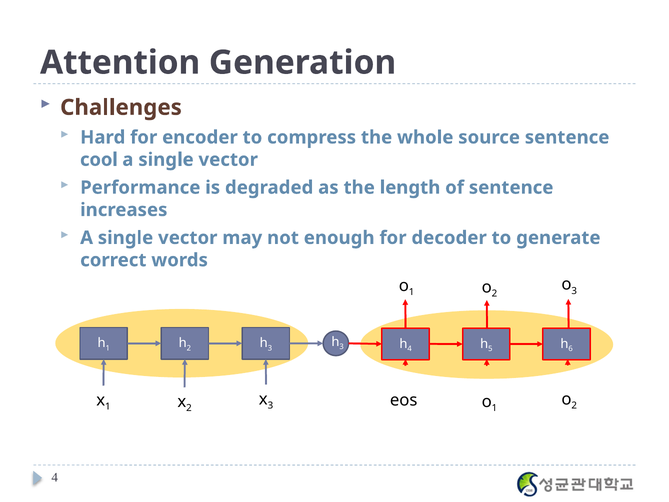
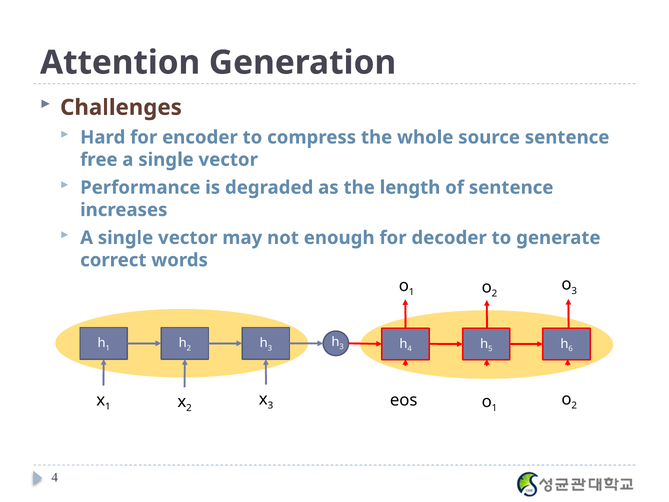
cool: cool -> free (99, 160)
